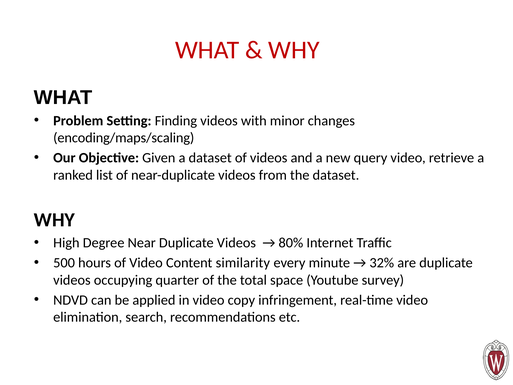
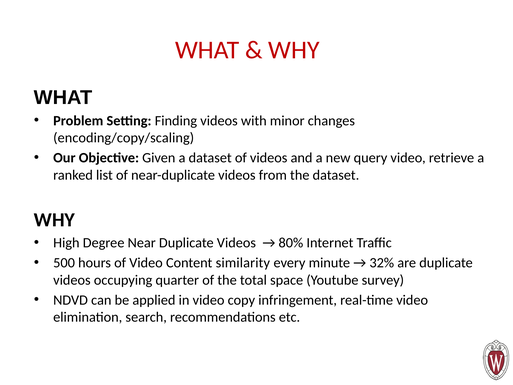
encoding/maps/scaling: encoding/maps/scaling -> encoding/copy/scaling (124, 138)
